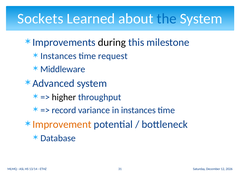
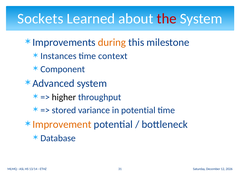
the colour: blue -> red (167, 19)
during colour: black -> orange (112, 42)
request: request -> context (113, 56)
Middleware: Middleware -> Component (63, 69)
record: record -> stored (64, 110)
in instances: instances -> potential (138, 110)
